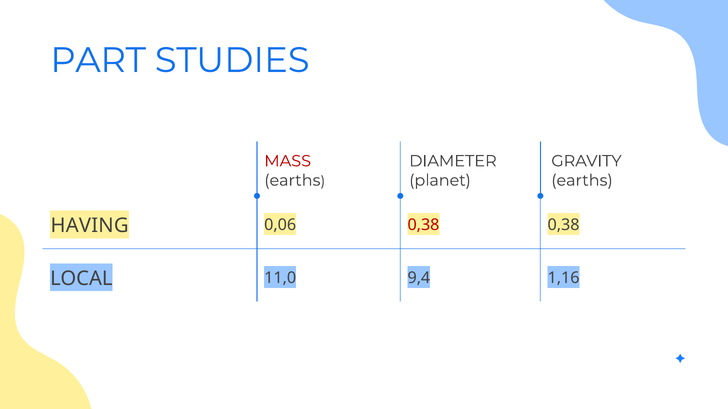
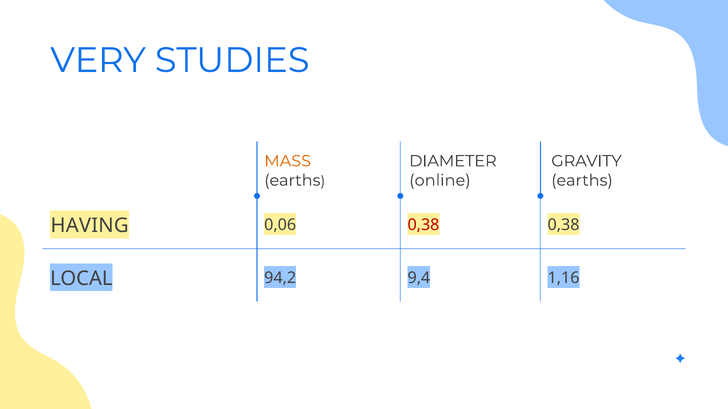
PART: PART -> VERY (98, 60)
MASS colour: red -> orange (288, 161)
planet: planet -> online (440, 181)
11,0: 11,0 -> 94,2 (280, 278)
